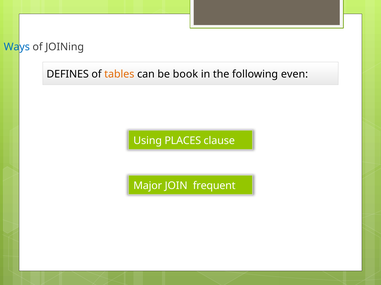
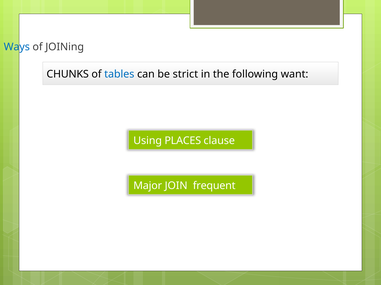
DEFINES: DEFINES -> CHUNKS (68, 74)
tables colour: orange -> blue (119, 74)
book: book -> strict (185, 74)
even: even -> want (295, 74)
